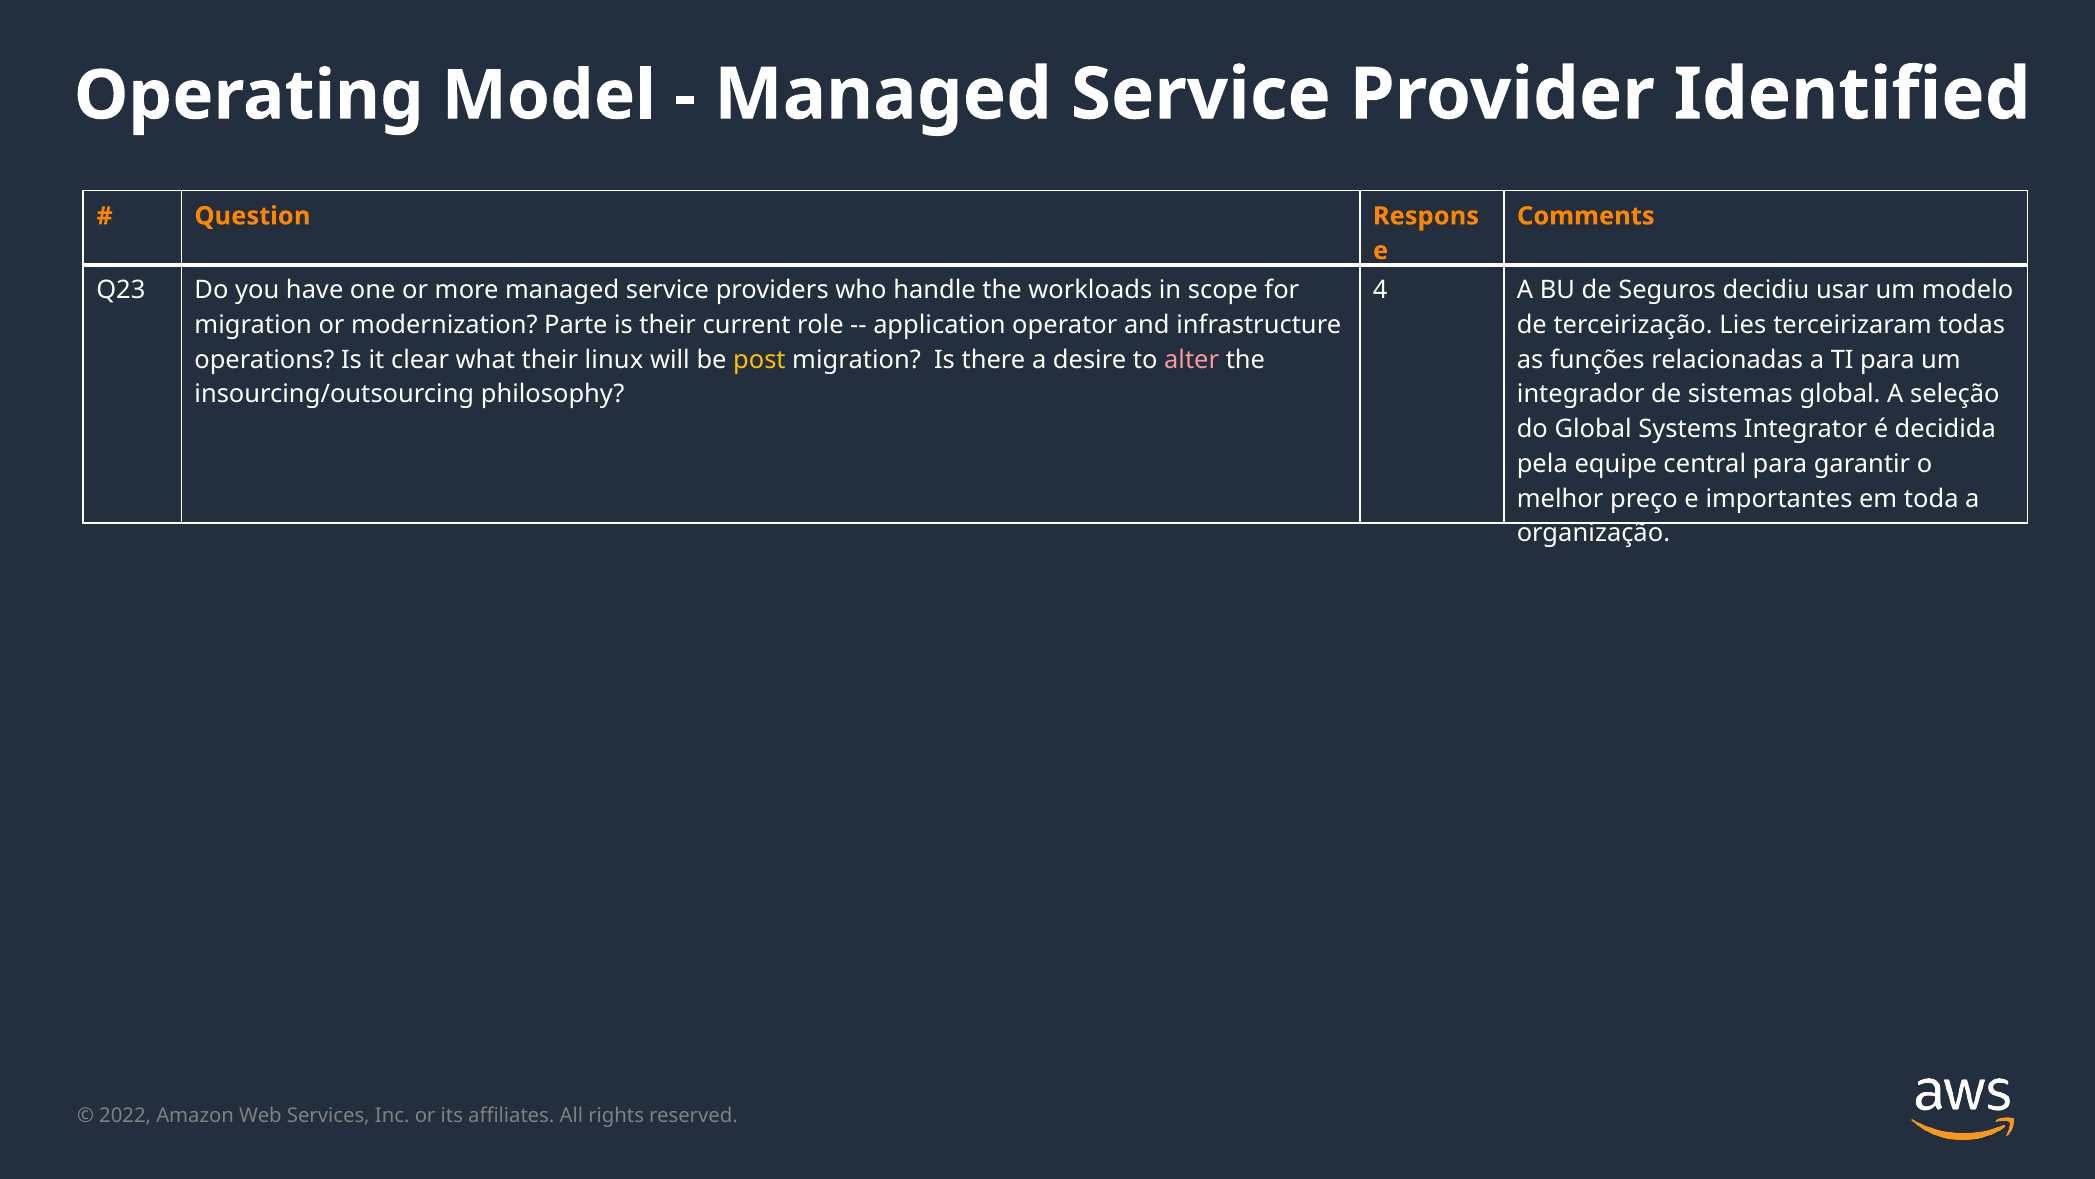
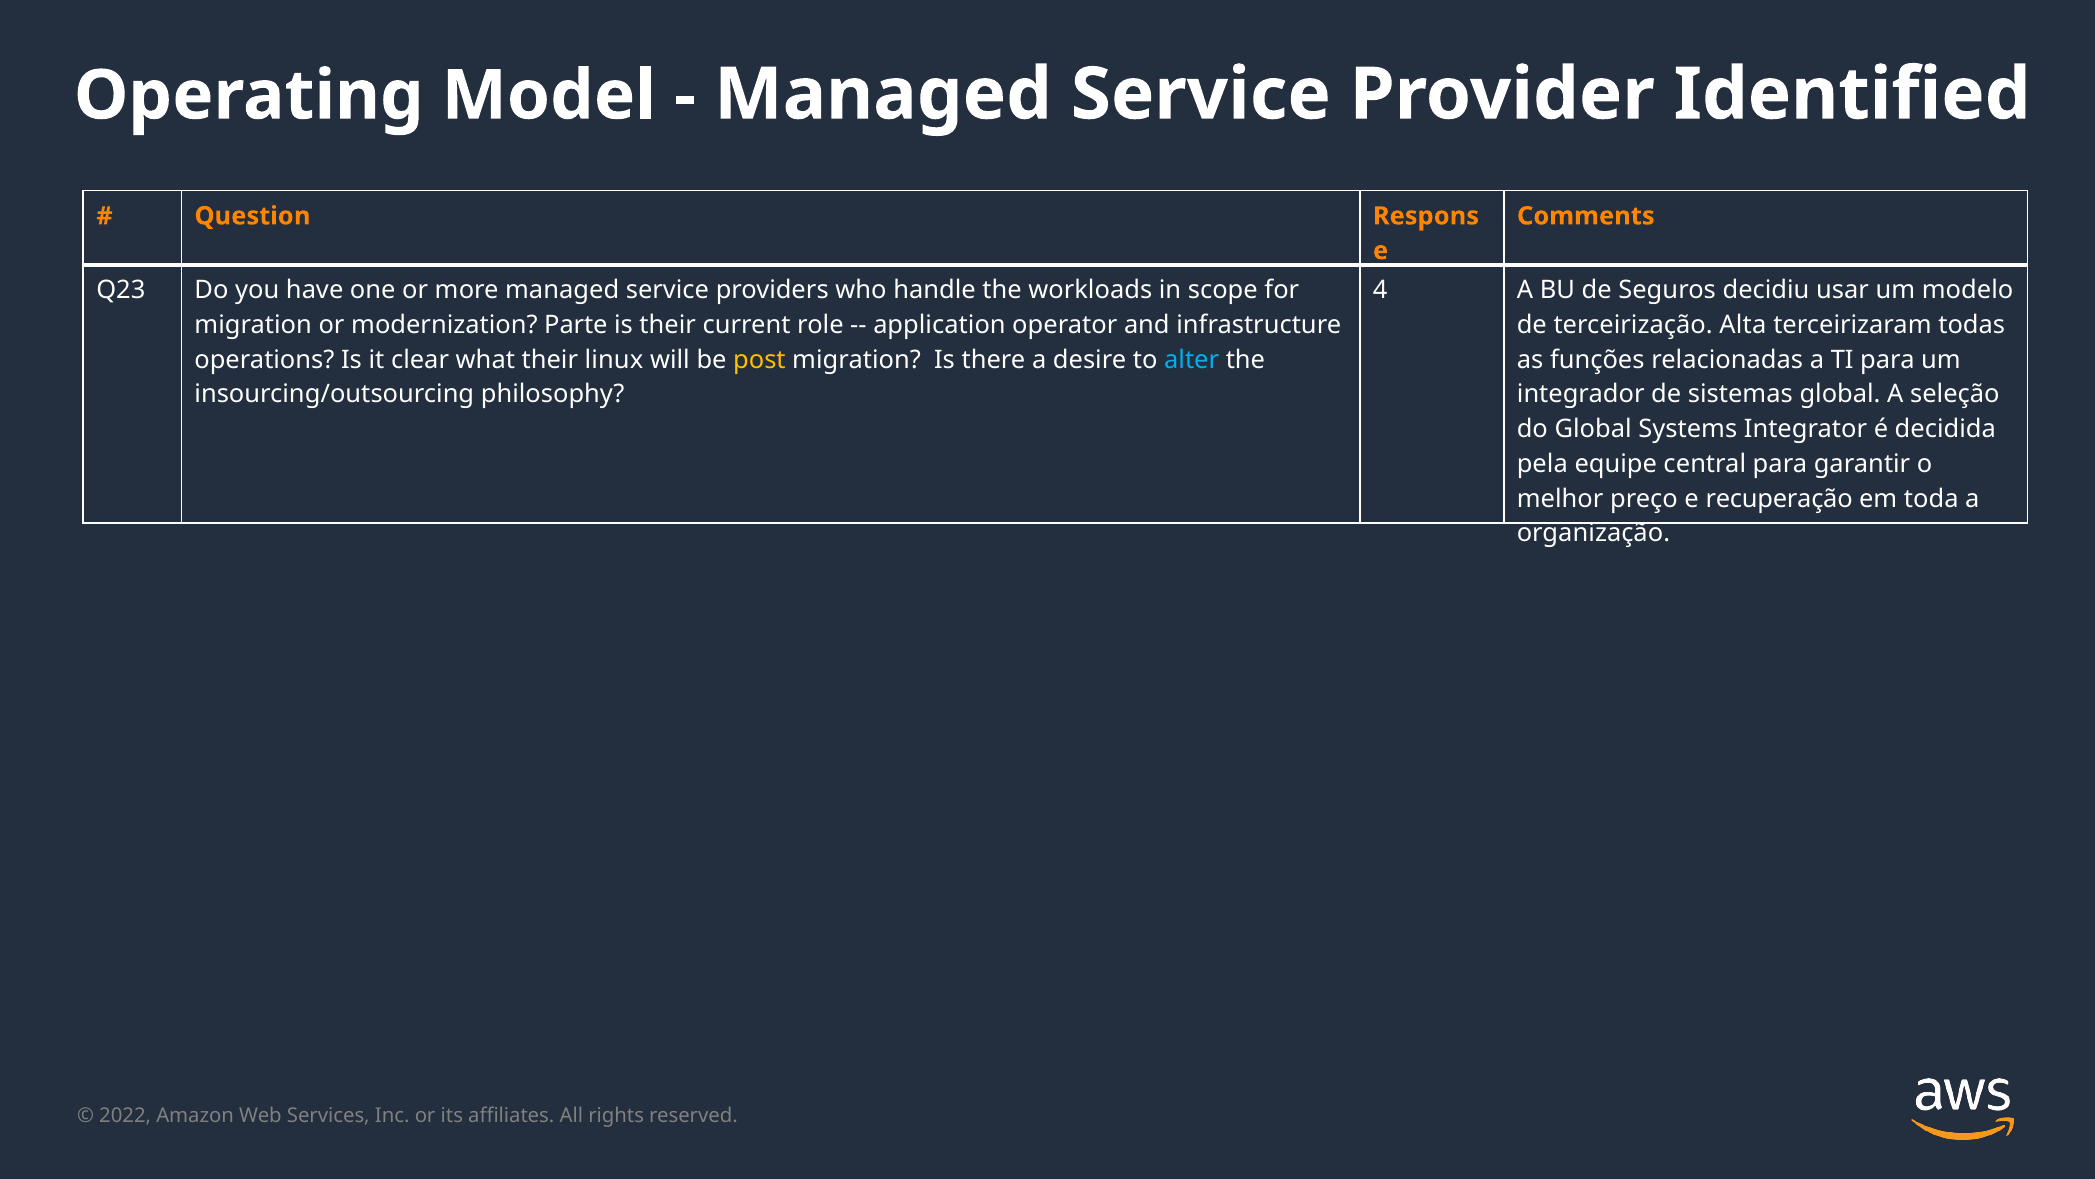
Lies: Lies -> Alta (1743, 325)
alter colour: pink -> light blue (1192, 360)
importantes: importantes -> recuperação (1779, 498)
